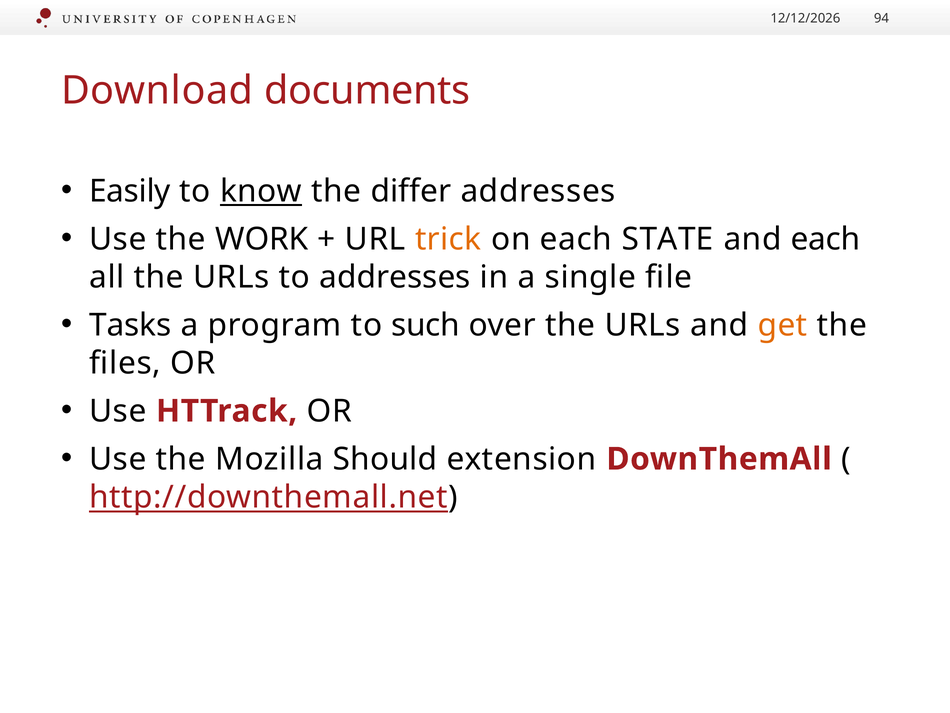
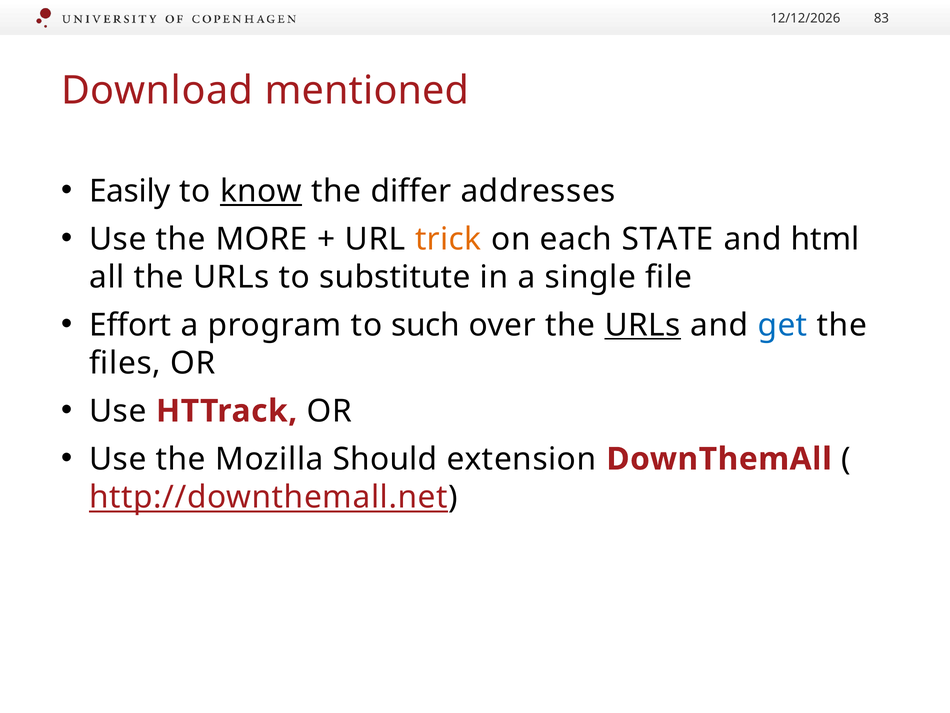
94: 94 -> 83 (881, 18)
documents: documents -> mentioned (367, 91)
WORK: WORK -> MORE (262, 239)
and each: each -> html (825, 239)
to addresses: addresses -> substitute (395, 277)
Tasks: Tasks -> Effort (130, 325)
URLs underline: none -> present (643, 325)
get colour: orange -> blue (783, 325)
